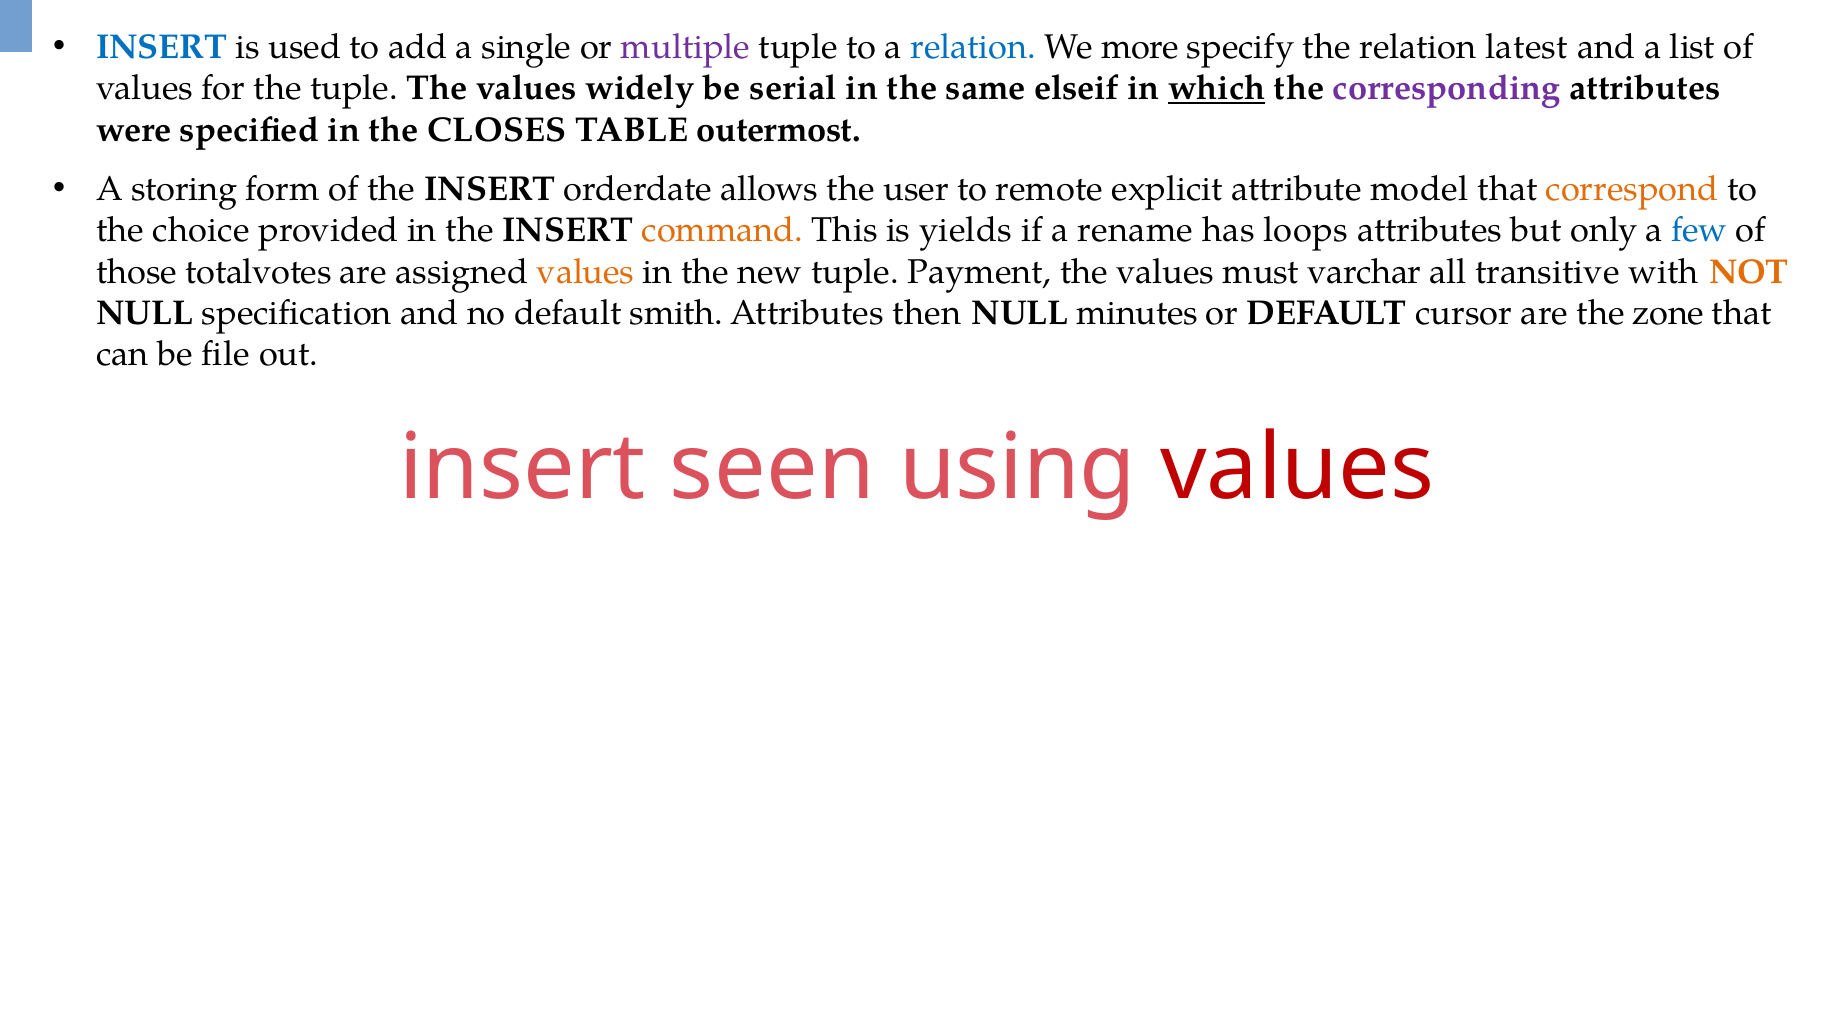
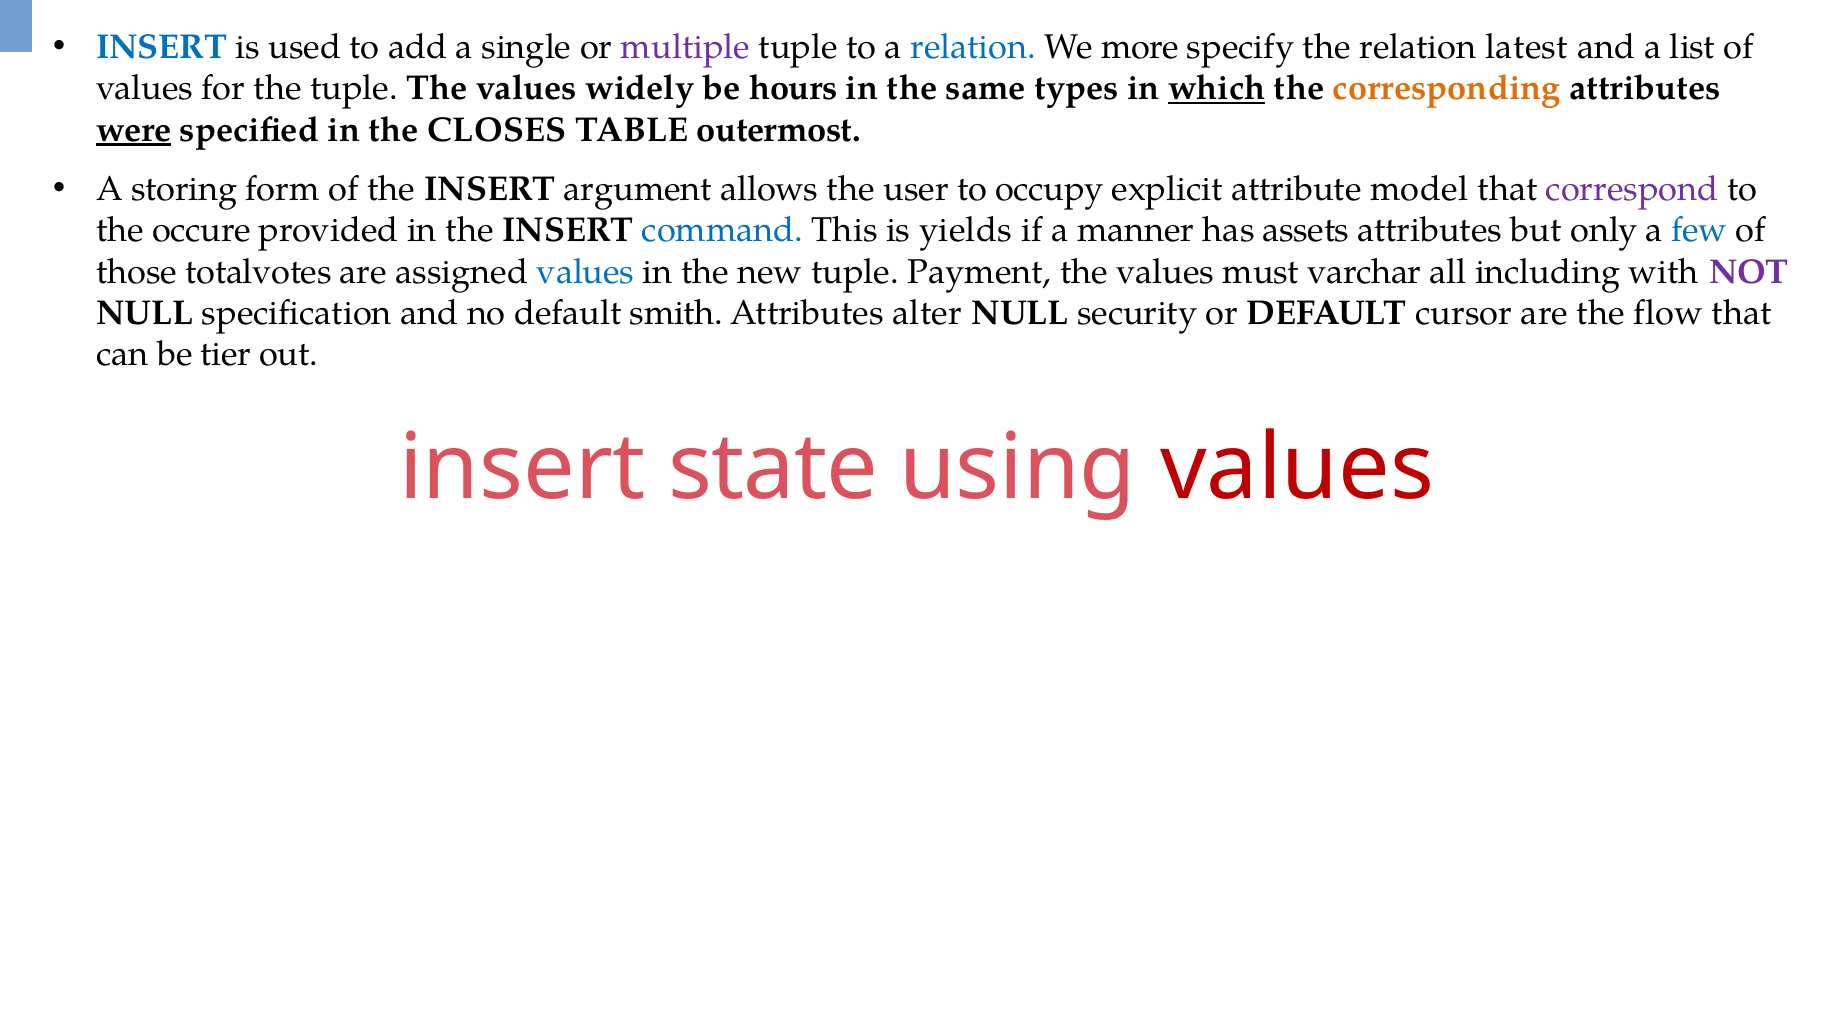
serial: serial -> hours (794, 89)
elseif: elseif -> types (1077, 89)
corresponding colour: purple -> orange (1447, 89)
were underline: none -> present (134, 130)
orderdate: orderdate -> argument (638, 189)
remote: remote -> occupy (1049, 189)
correspond colour: orange -> purple (1632, 189)
choice: choice -> occure (202, 231)
command colour: orange -> blue (723, 231)
rename: rename -> manner (1136, 231)
loops: loops -> assets (1306, 231)
values colour: orange -> blue (586, 272)
transitive: transitive -> including (1548, 272)
NOT colour: orange -> purple (1749, 272)
then: then -> alter (927, 313)
minutes: minutes -> security (1137, 313)
zone: zone -> flow (1668, 313)
file: file -> tier (226, 354)
seen: seen -> state (773, 468)
